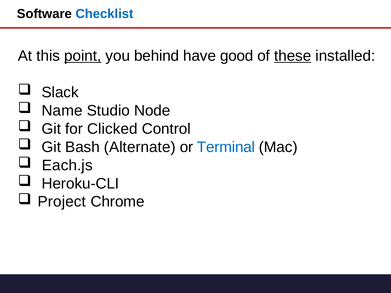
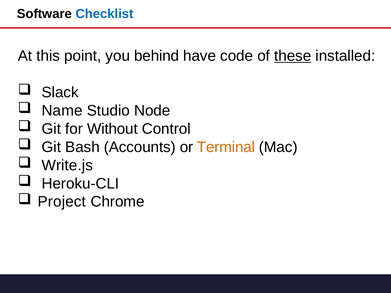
point underline: present -> none (83, 56)
good: good -> code (237, 56)
Clicked: Clicked -> Without (112, 129)
Alternate: Alternate -> Accounts (140, 147)
Terminal colour: blue -> orange (226, 147)
Each.js: Each.js -> Write.js (67, 165)
